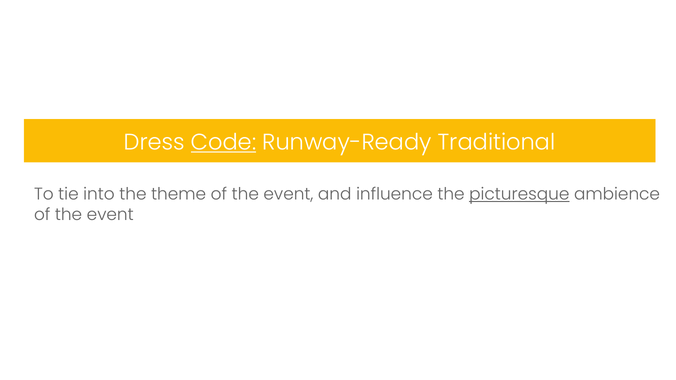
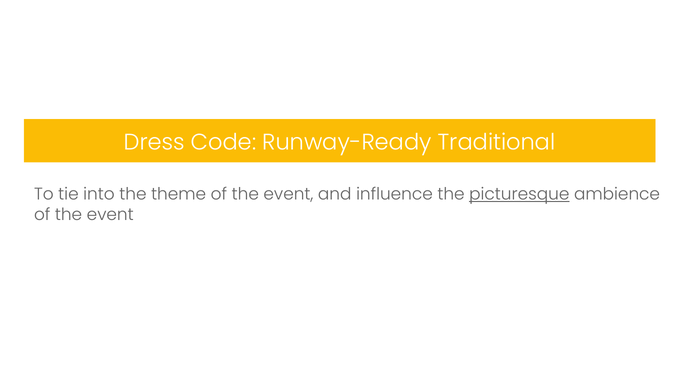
Code underline: present -> none (224, 142)
